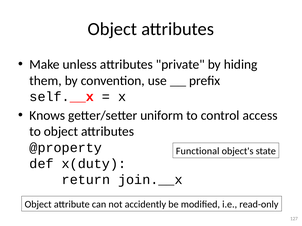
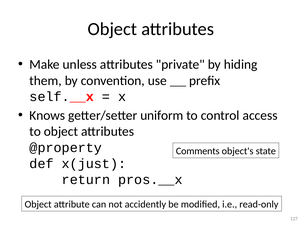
Functional: Functional -> Comments (198, 151)
x(duty: x(duty -> x(just (94, 164)
join.__x: join.__x -> pros.__x (150, 180)
